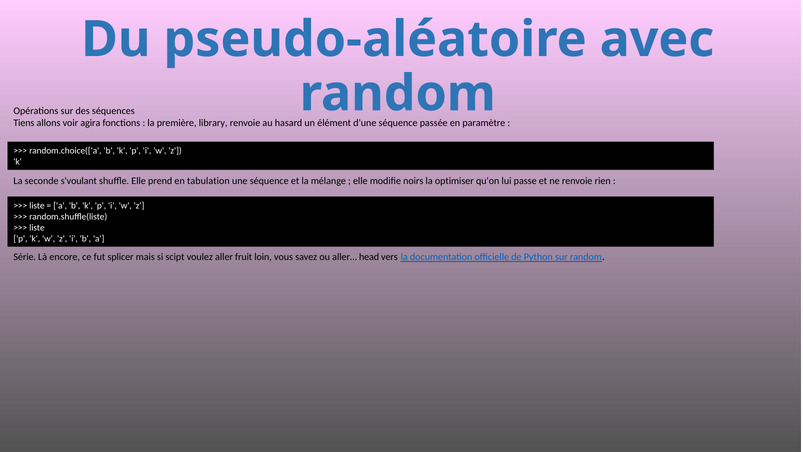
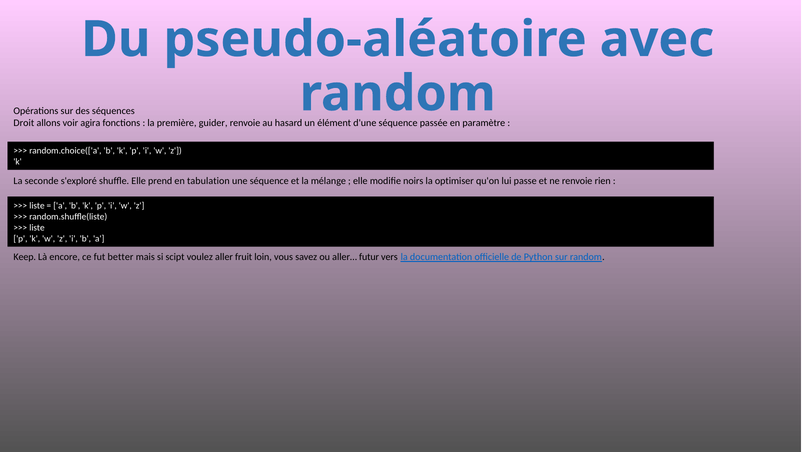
Tiens: Tiens -> Droit (24, 123)
library: library -> guider (213, 123)
s'voulant: s'voulant -> s'exploré (79, 181)
Série: Série -> Keep (25, 257)
splicer: splicer -> better (121, 257)
head: head -> futur (369, 257)
